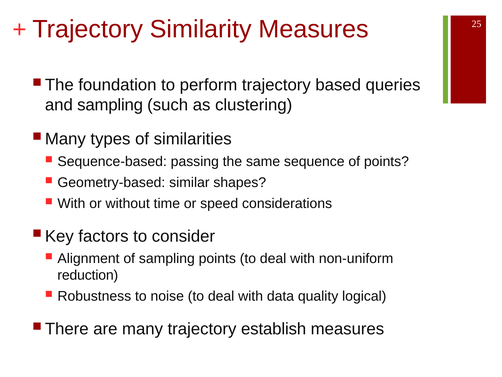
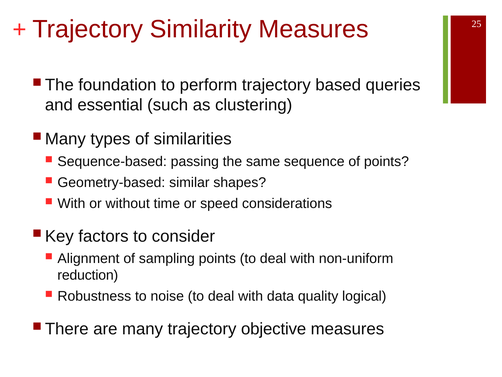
and sampling: sampling -> essential (110, 105)
establish: establish -> objective (274, 329)
